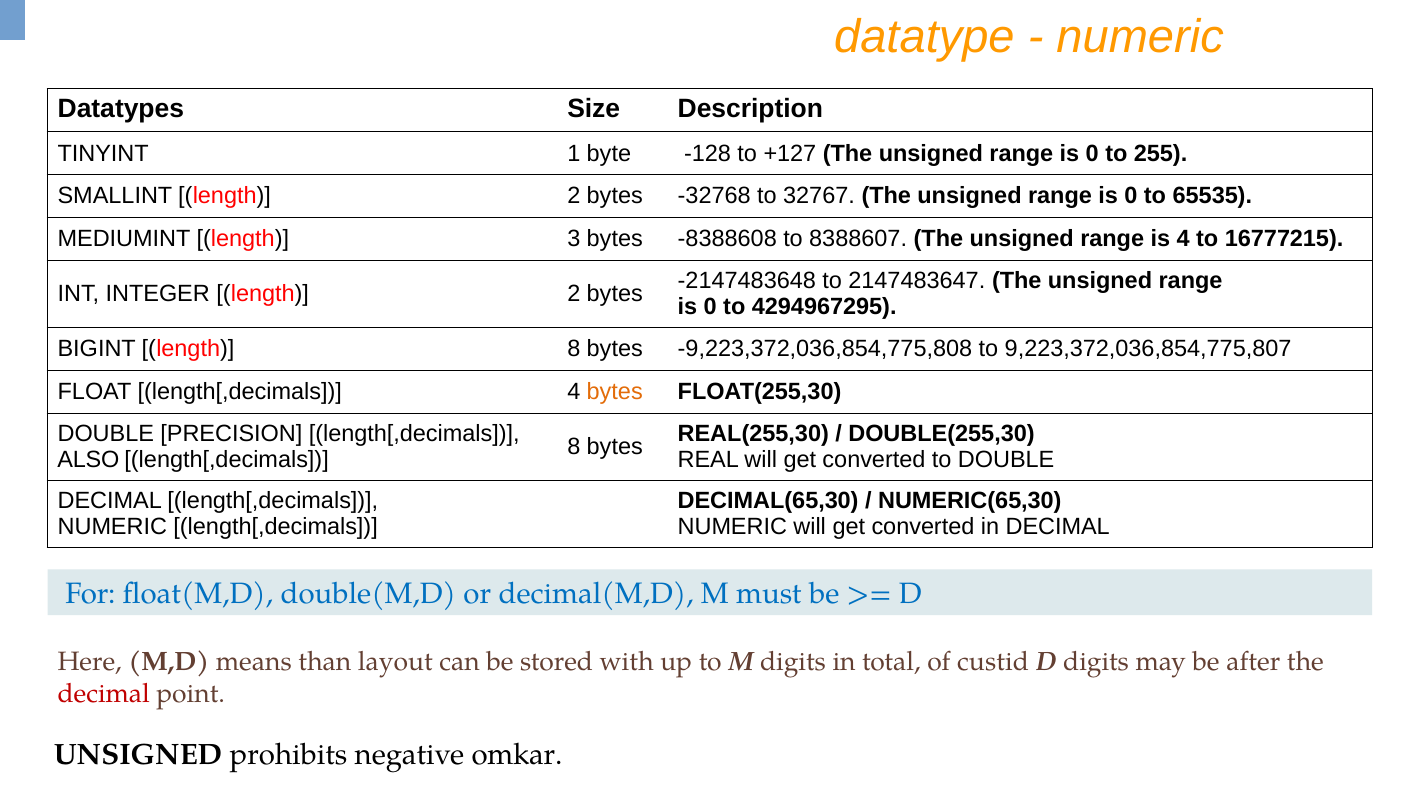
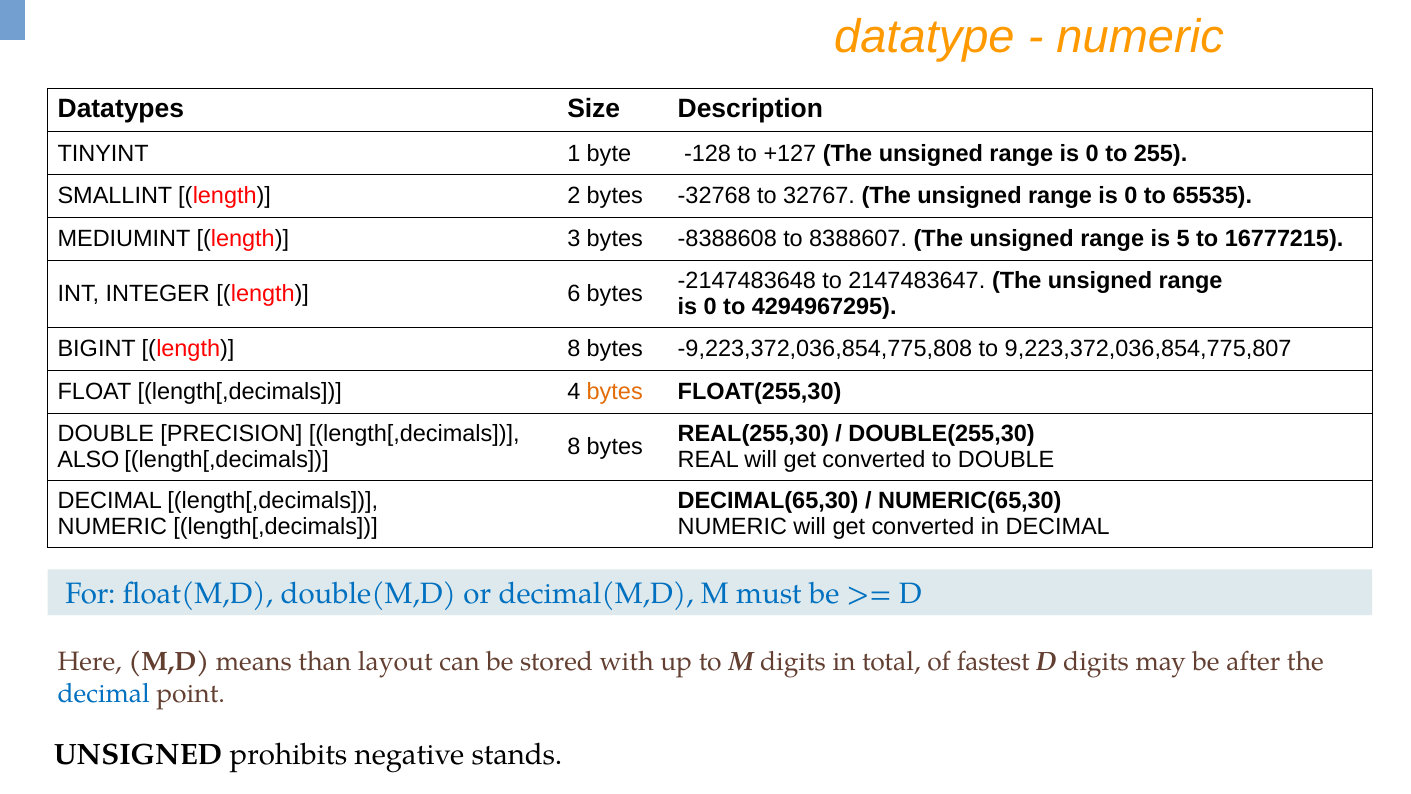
is 4: 4 -> 5 (1183, 239)
INTEGER length 2: 2 -> 6 (574, 294)
custid: custid -> fastest (993, 661)
decimal colour: red -> blue (104, 693)
omkar: omkar -> stands (517, 755)
